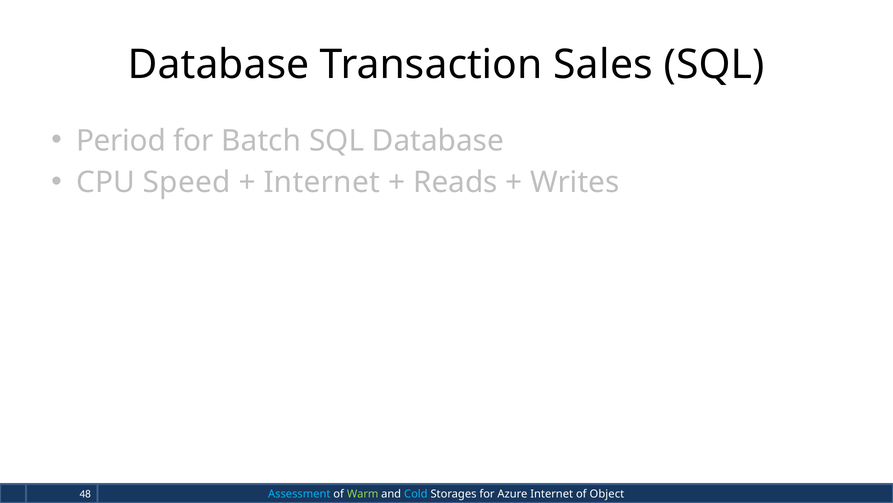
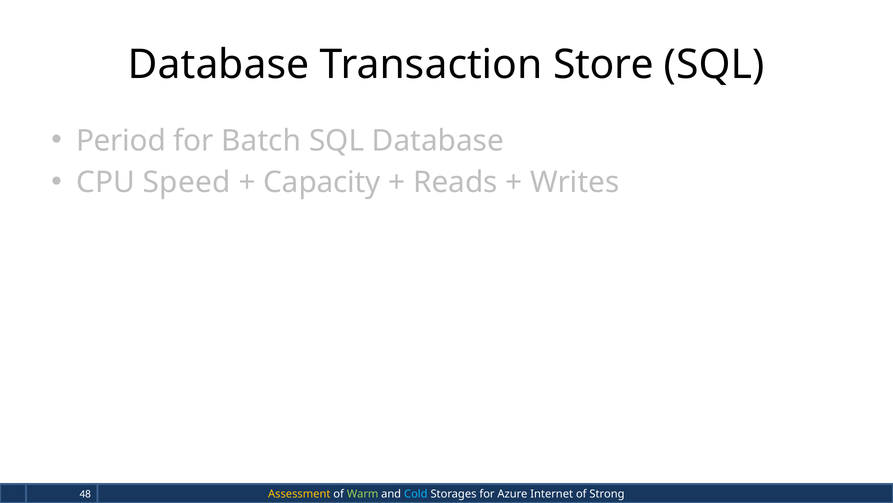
Sales: Sales -> Store (603, 65)
Internet: Internet -> Capacity (322, 182)
Assessment colour: light blue -> yellow (299, 494)
Object: Object -> Strong (607, 494)
